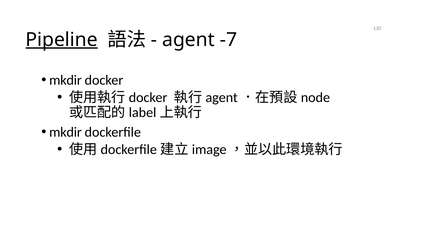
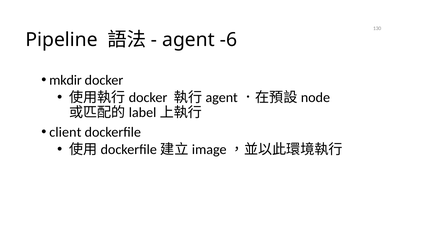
Pipeline underline: present -> none (62, 40)
-7: -7 -> -6 (228, 40)
mkdir: mkdir -> client (65, 132)
